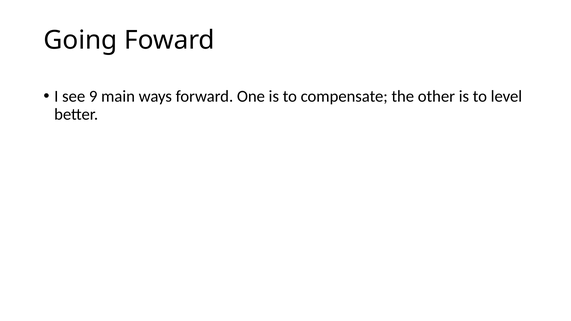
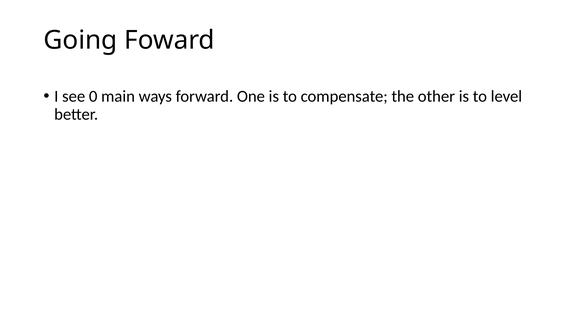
9: 9 -> 0 (93, 97)
